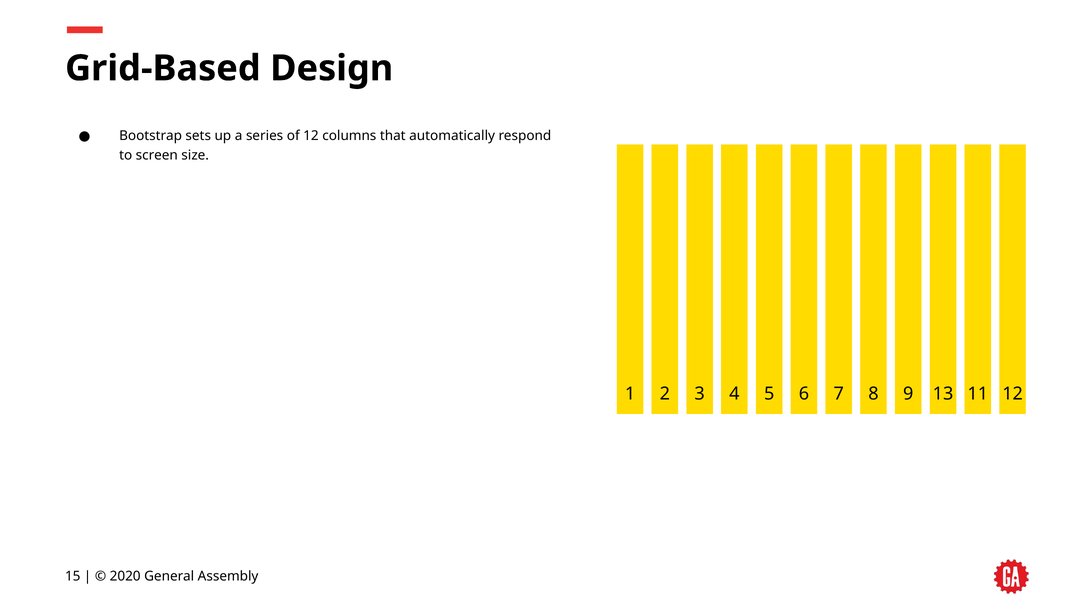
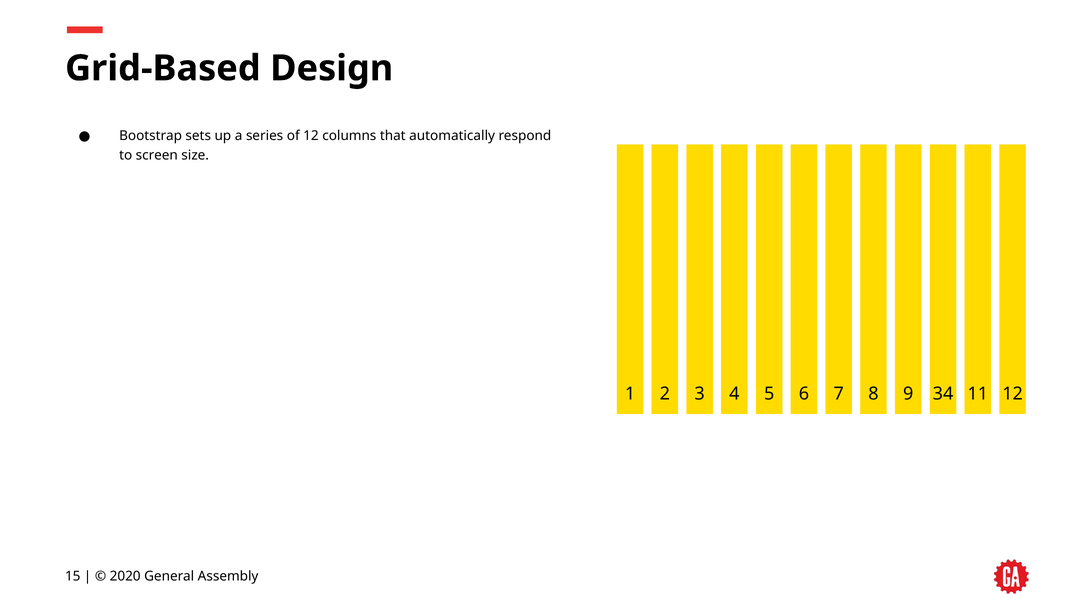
13: 13 -> 34 (943, 393)
